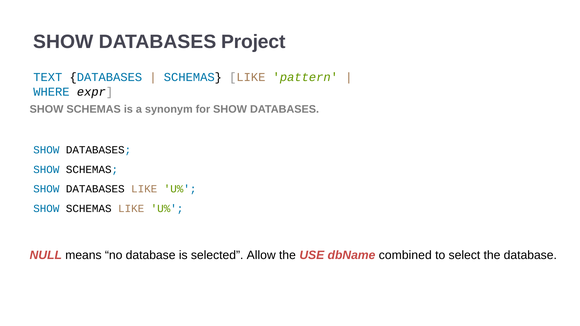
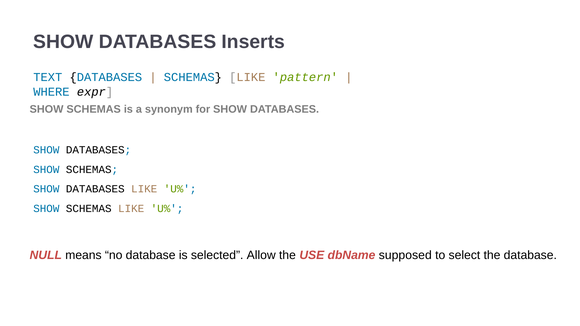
Project: Project -> Inserts (253, 42)
combined: combined -> supposed (405, 255)
